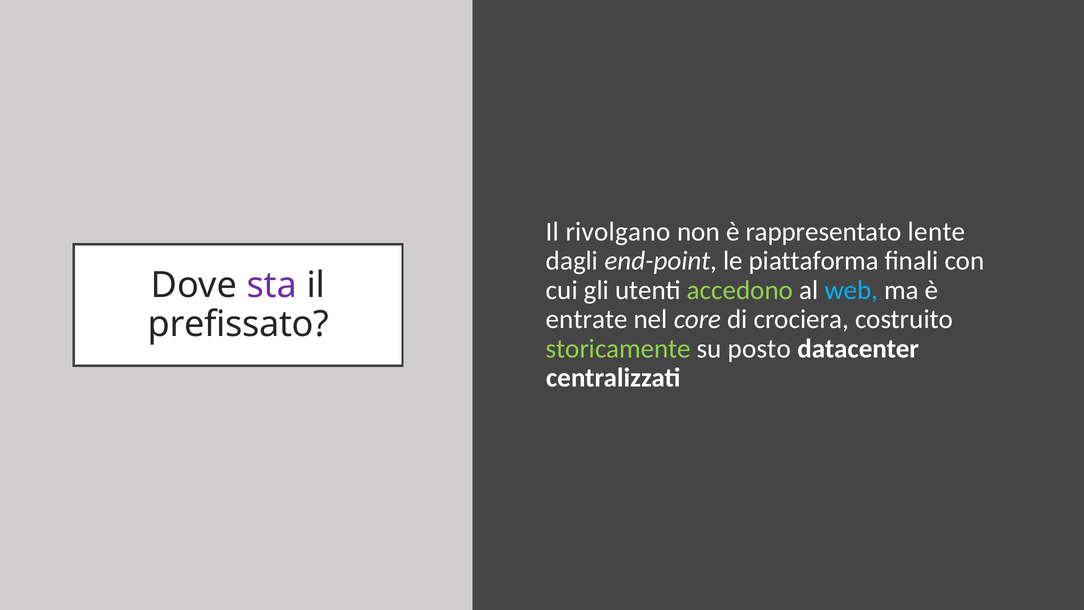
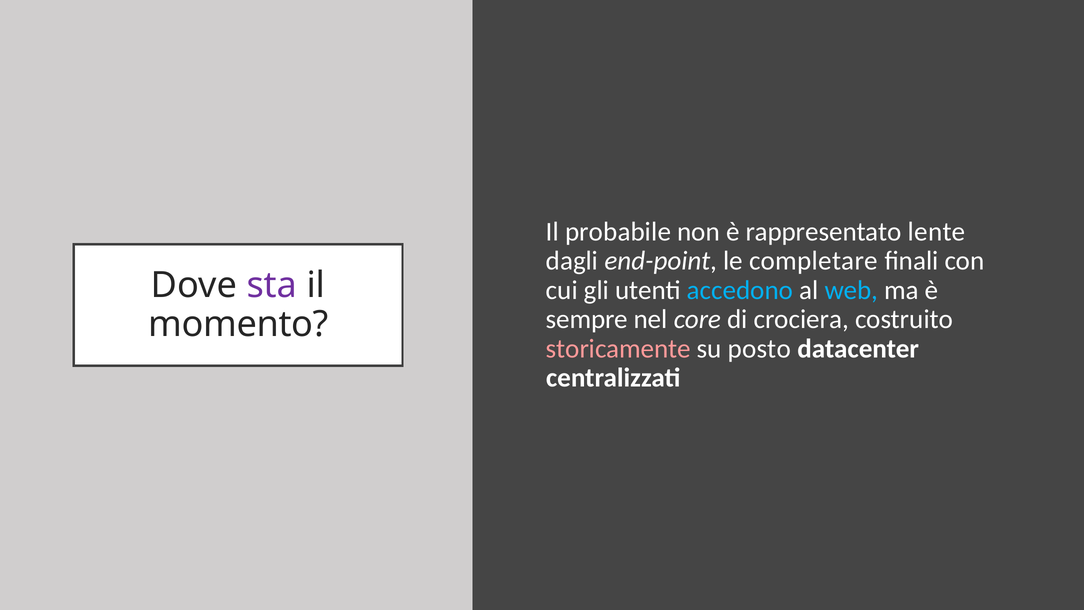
rivolgano: rivolgano -> probabile (618, 232)
piattaforma: piattaforma -> completare (814, 261)
accedono colour: light green -> light blue (740, 290)
entrate: entrate -> sempre (587, 319)
prefissato: prefissato -> momento (238, 324)
storicamente colour: light green -> pink (618, 349)
